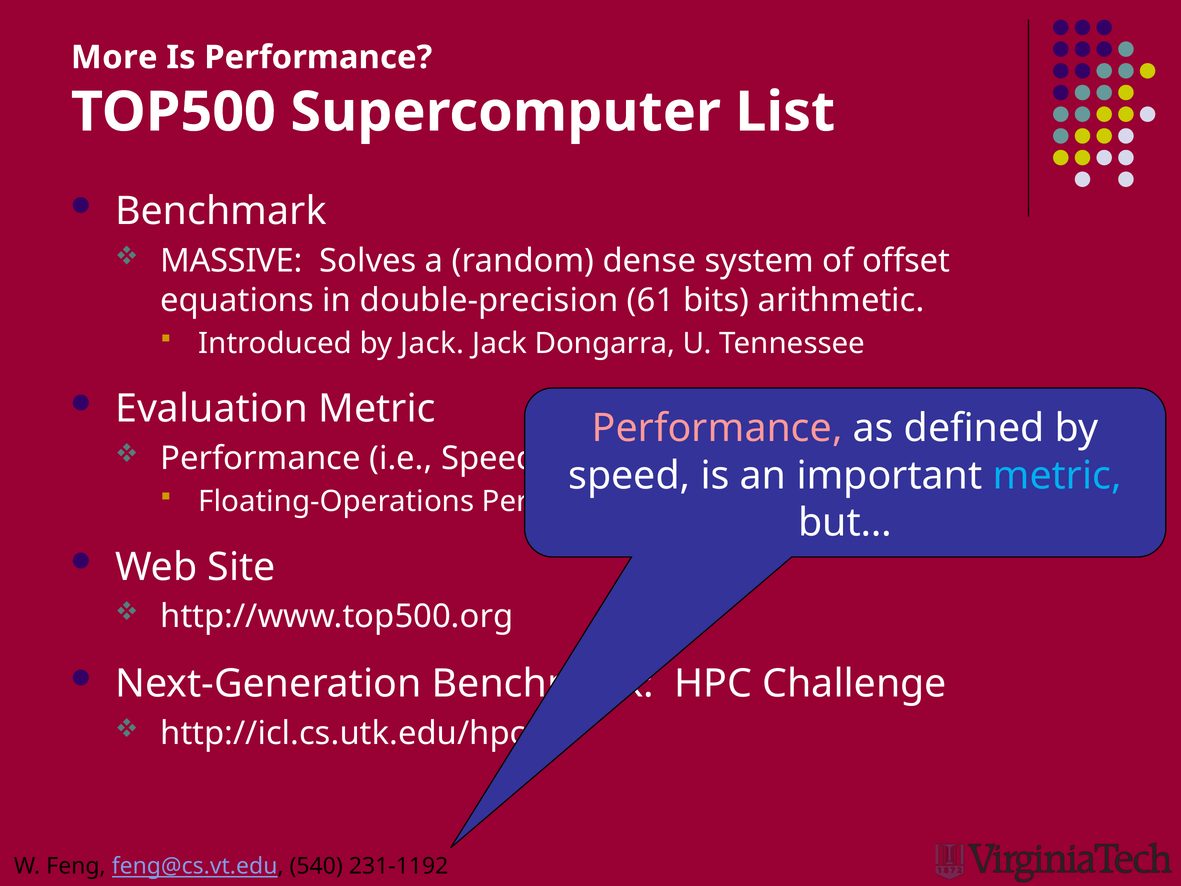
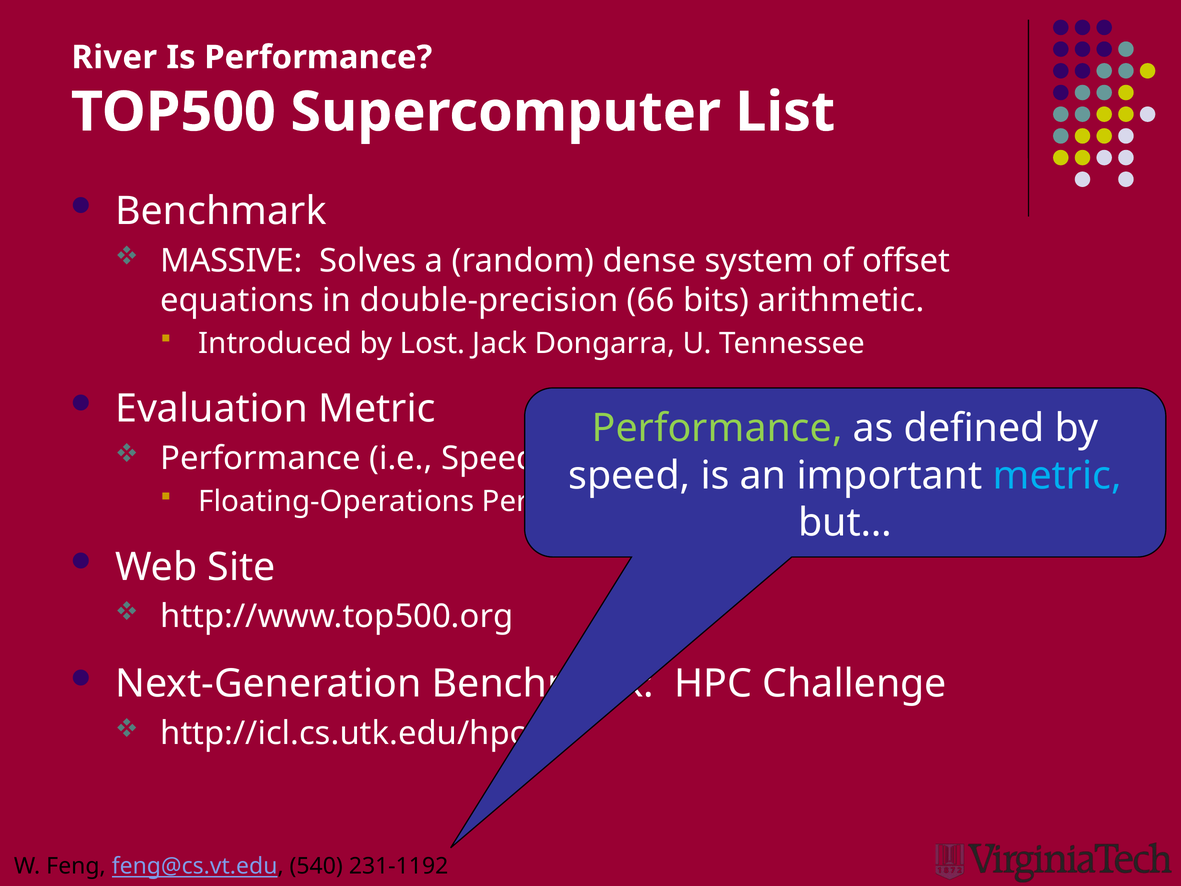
More: More -> River (114, 57)
61: 61 -> 66 (651, 300)
by Jack: Jack -> Lost (432, 343)
Performance colour: pink -> light green (717, 428)
